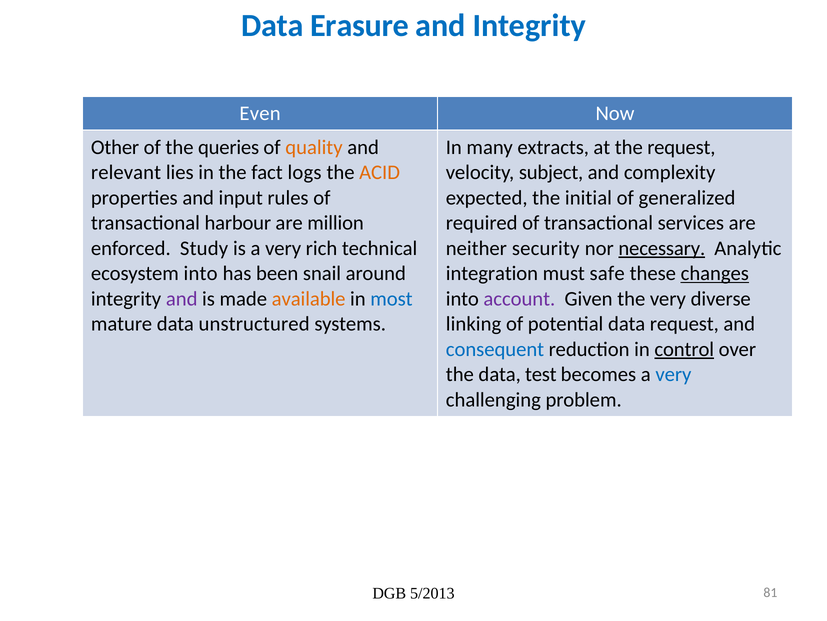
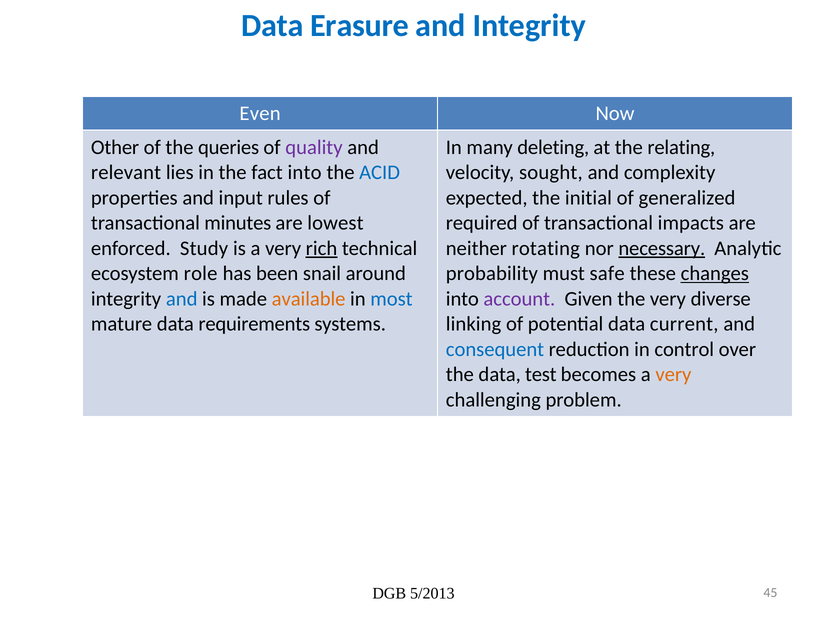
quality colour: orange -> purple (314, 147)
extracts: extracts -> deleting (553, 147)
the request: request -> relating (681, 147)
fact logs: logs -> into (305, 172)
ACID colour: orange -> blue (380, 172)
subject: subject -> sought (551, 172)
harbour: harbour -> minutes (238, 223)
million: million -> lowest (335, 223)
services: services -> impacts (691, 223)
rich underline: none -> present (322, 248)
security: security -> rotating (546, 248)
ecosystem into: into -> role (201, 273)
integration: integration -> probability (492, 273)
and colour: purple -> blue (182, 298)
unstructured: unstructured -> requirements (254, 324)
data request: request -> current (684, 324)
control underline: present -> none (684, 349)
very colour: blue -> orange (673, 374)
81: 81 -> 45 (770, 592)
